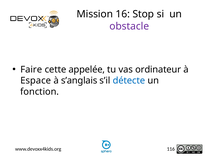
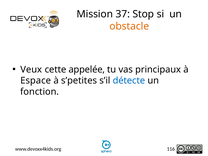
16: 16 -> 37 (123, 14)
obstacle colour: purple -> orange (129, 26)
Faire: Faire -> Veux (31, 70)
ordinateur: ordinateur -> principaux (158, 70)
s’anglais: s’anglais -> s’petites (79, 81)
